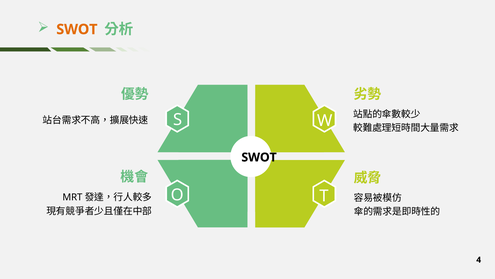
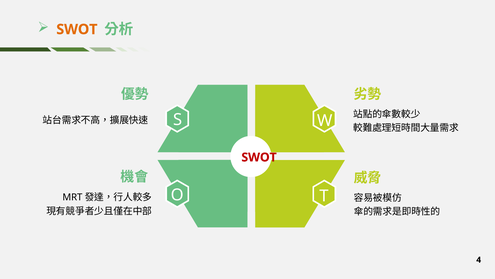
SWOT colour: black -> red (259, 157)
